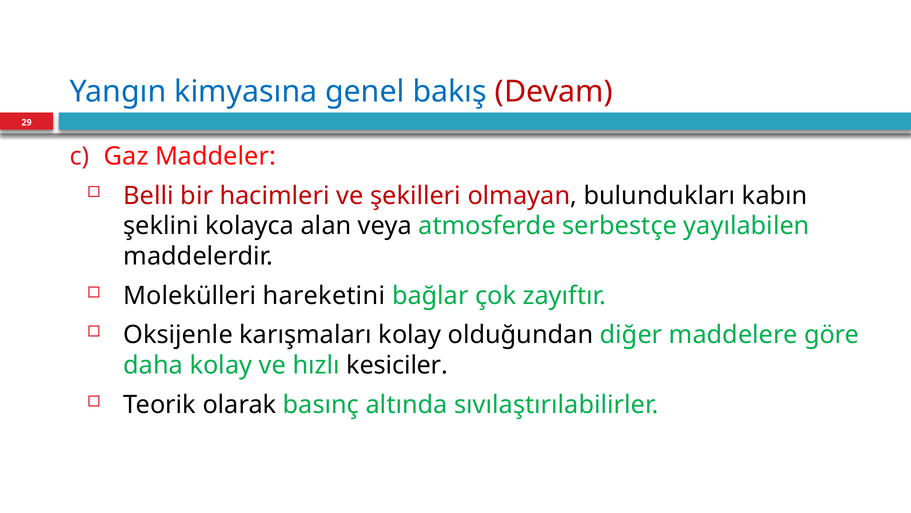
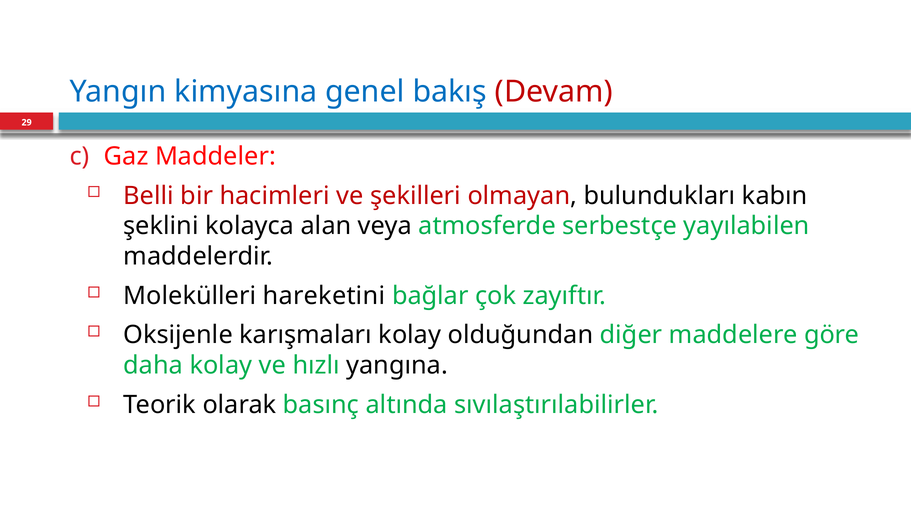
kesiciler: kesiciler -> yangına (397, 365)
